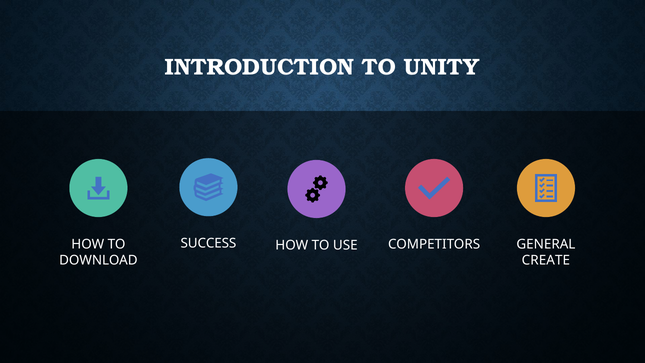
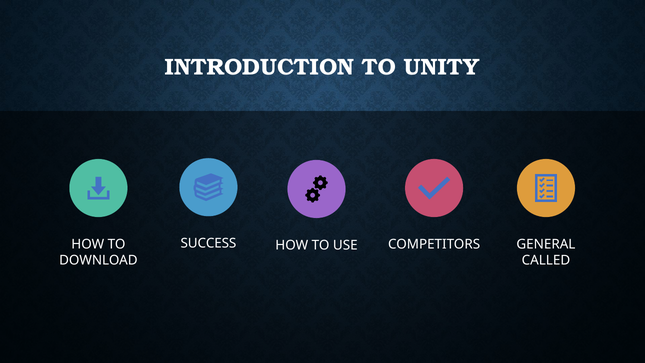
CREATE: CREATE -> CALLED (546, 260)
